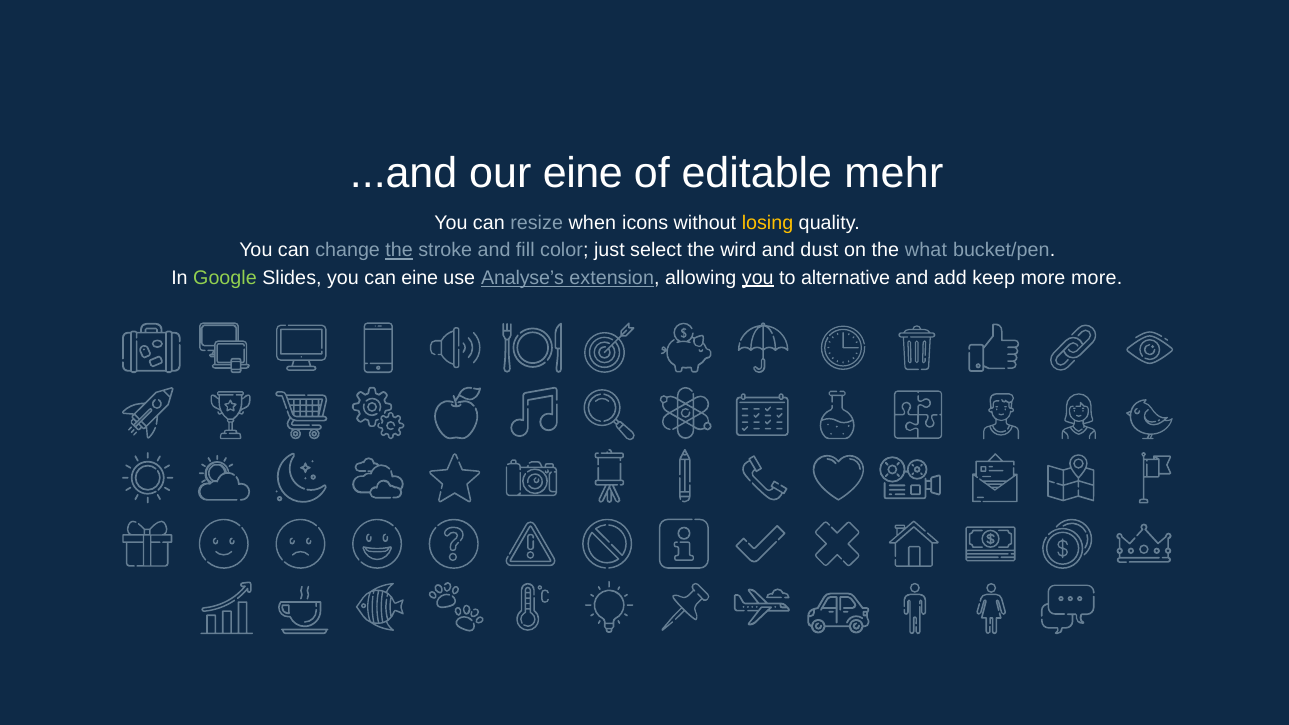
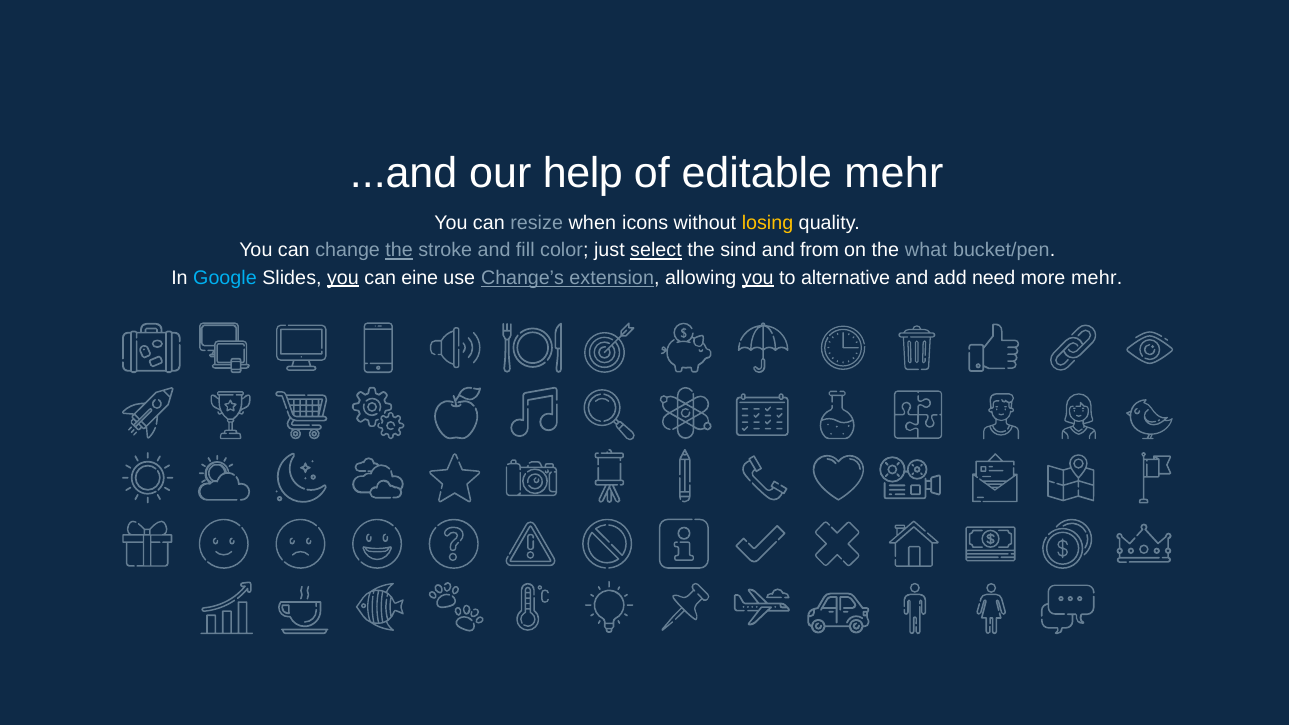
our eine: eine -> help (583, 173)
select underline: none -> present (656, 250)
wird: wird -> sind (738, 250)
dust: dust -> from (820, 250)
Google colour: light green -> light blue (225, 278)
you underline: none -> present (343, 278)
Analyse’s: Analyse’s -> Change’s (522, 278)
keep: keep -> need (994, 278)
more more: more -> mehr (1097, 278)
